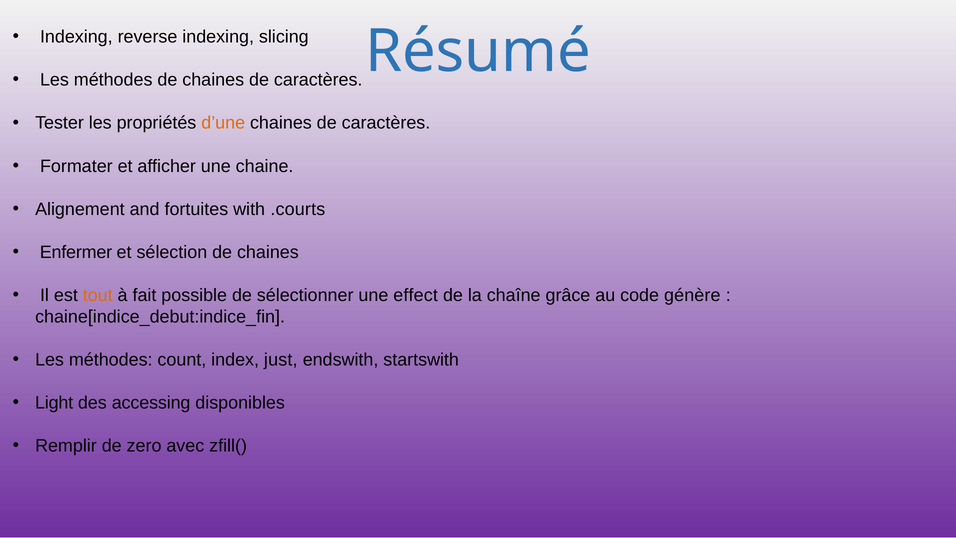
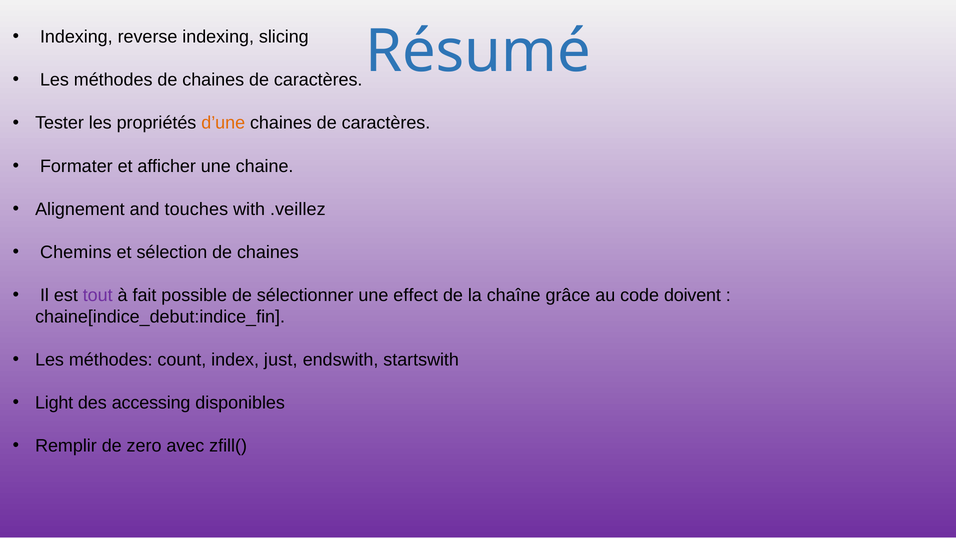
fortuites: fortuites -> touches (196, 209)
.courts: .courts -> .veillez (298, 209)
Enfermer: Enfermer -> Chemins (76, 252)
tout colour: orange -> purple (98, 295)
génère: génère -> doivent (692, 295)
